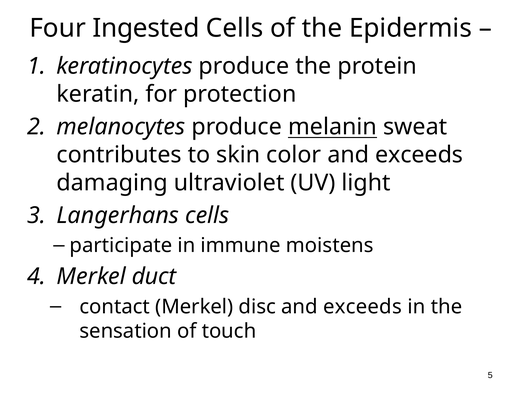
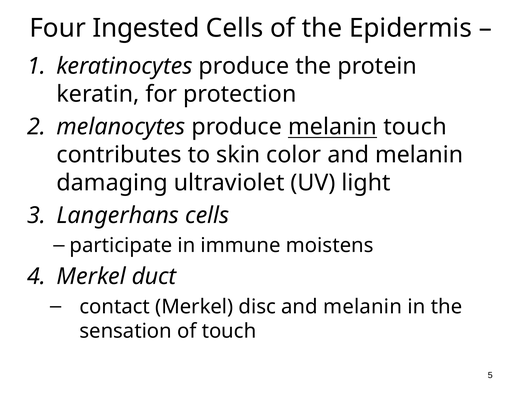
melanin sweat: sweat -> touch (415, 127)
color and exceeds: exceeds -> melanin (419, 155)
disc and exceeds: exceeds -> melanin (363, 307)
